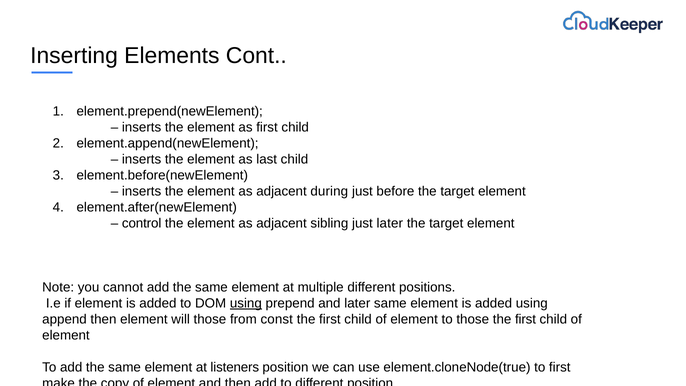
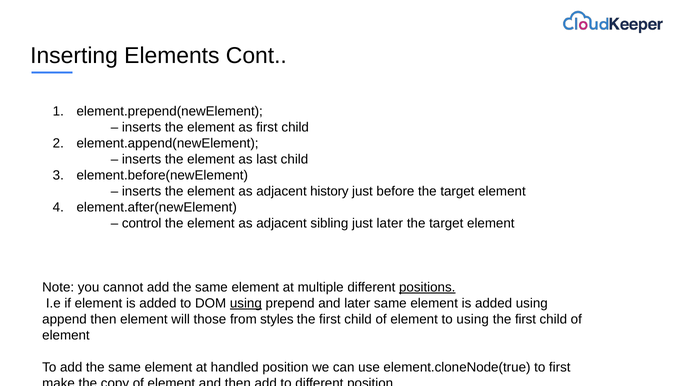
during: during -> history (329, 191)
positions underline: none -> present (427, 287)
const: const -> styles (277, 319)
to those: those -> using (473, 319)
listeners: listeners -> handled (235, 367)
